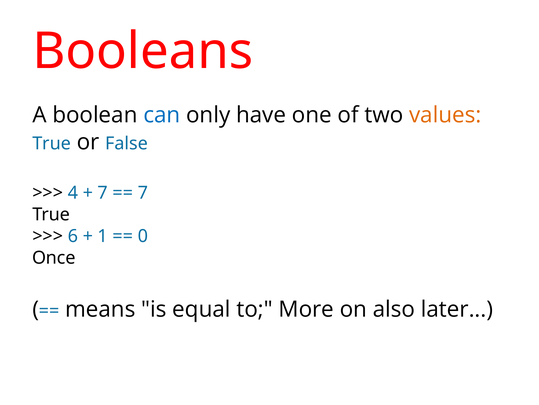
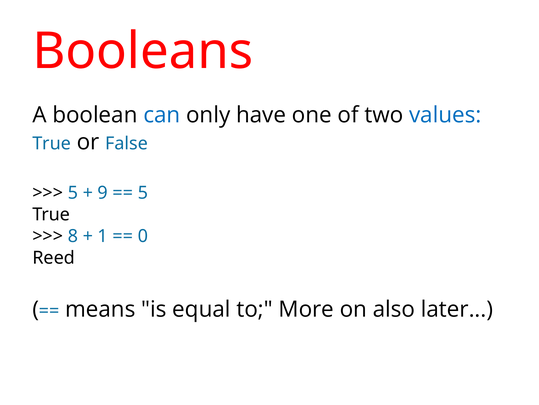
values colour: orange -> blue (445, 115)
4: 4 -> 5 (73, 193)
7: 7 -> 9 (103, 193)
7: 7 -> 5 (143, 193)
6: 6 -> 8 (73, 236)
Once: Once -> Reed (54, 257)
